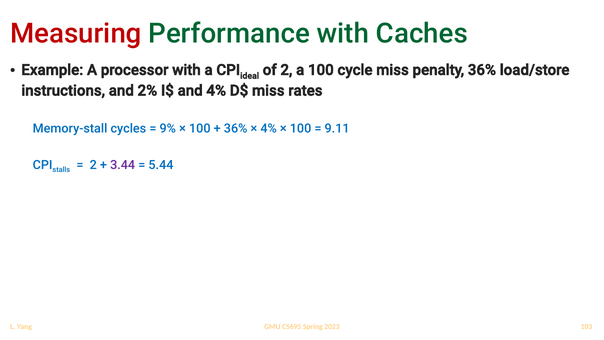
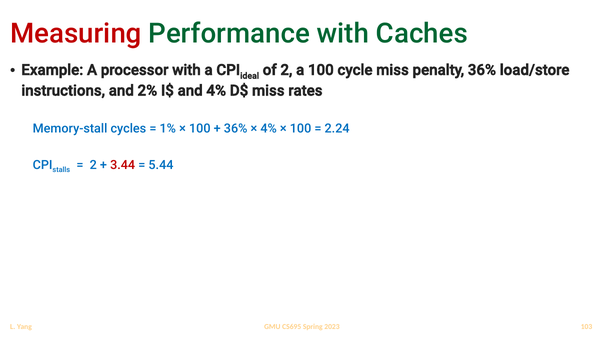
9%: 9% -> 1% (168, 128)
9.11: 9.11 -> 2.24 (337, 128)
3.44 colour: purple -> red (123, 165)
